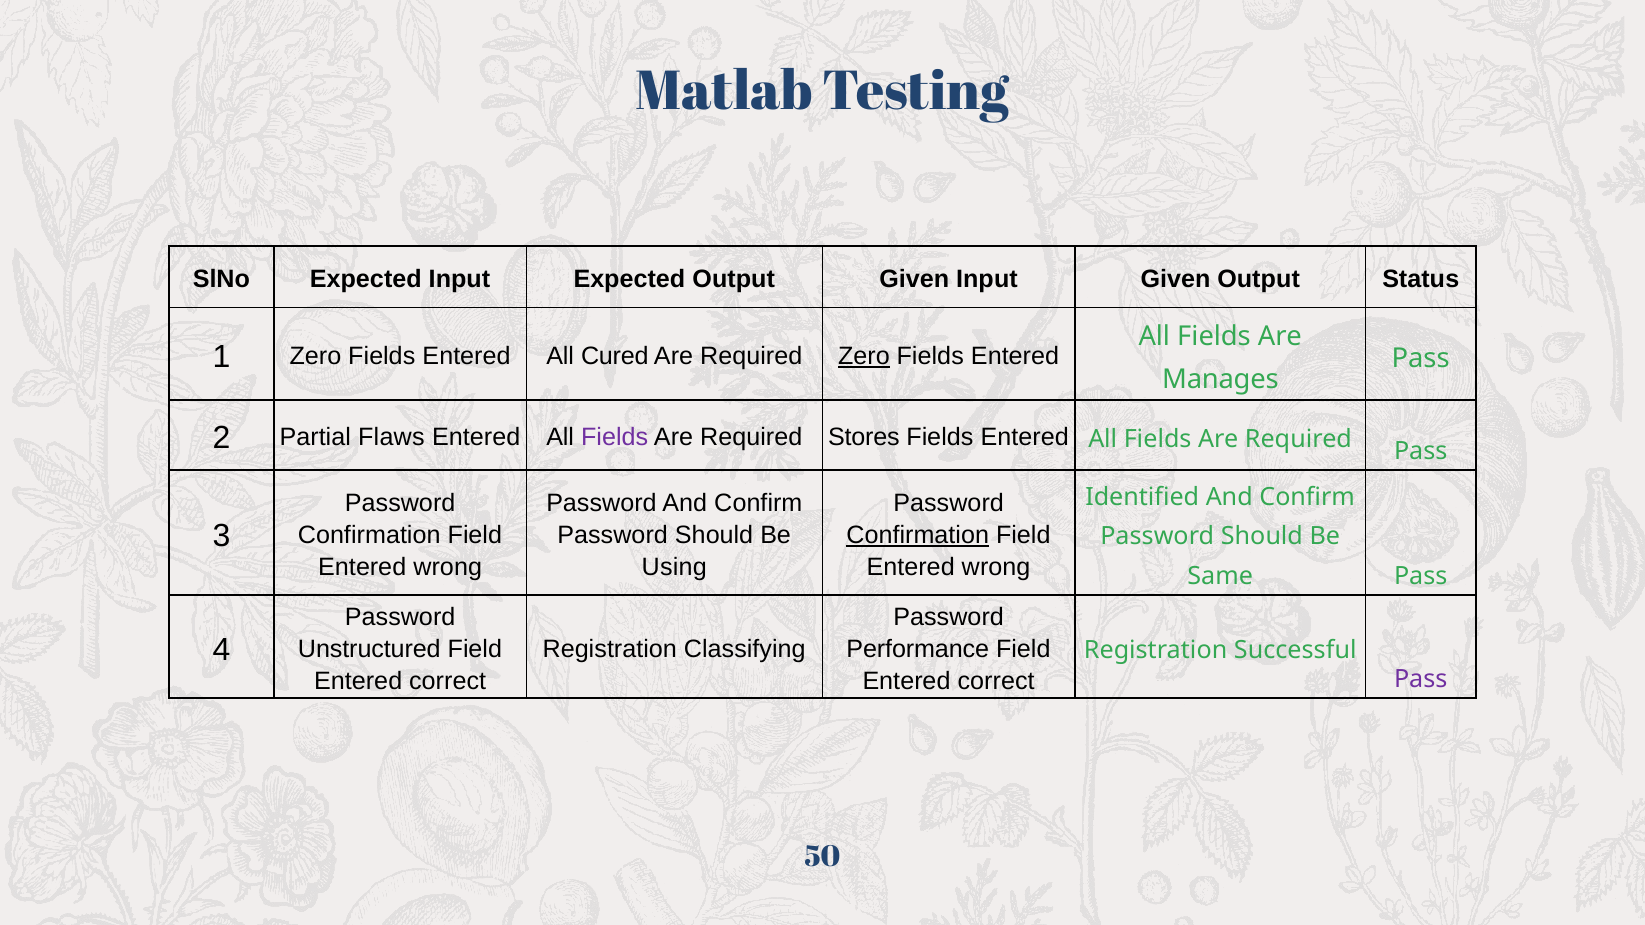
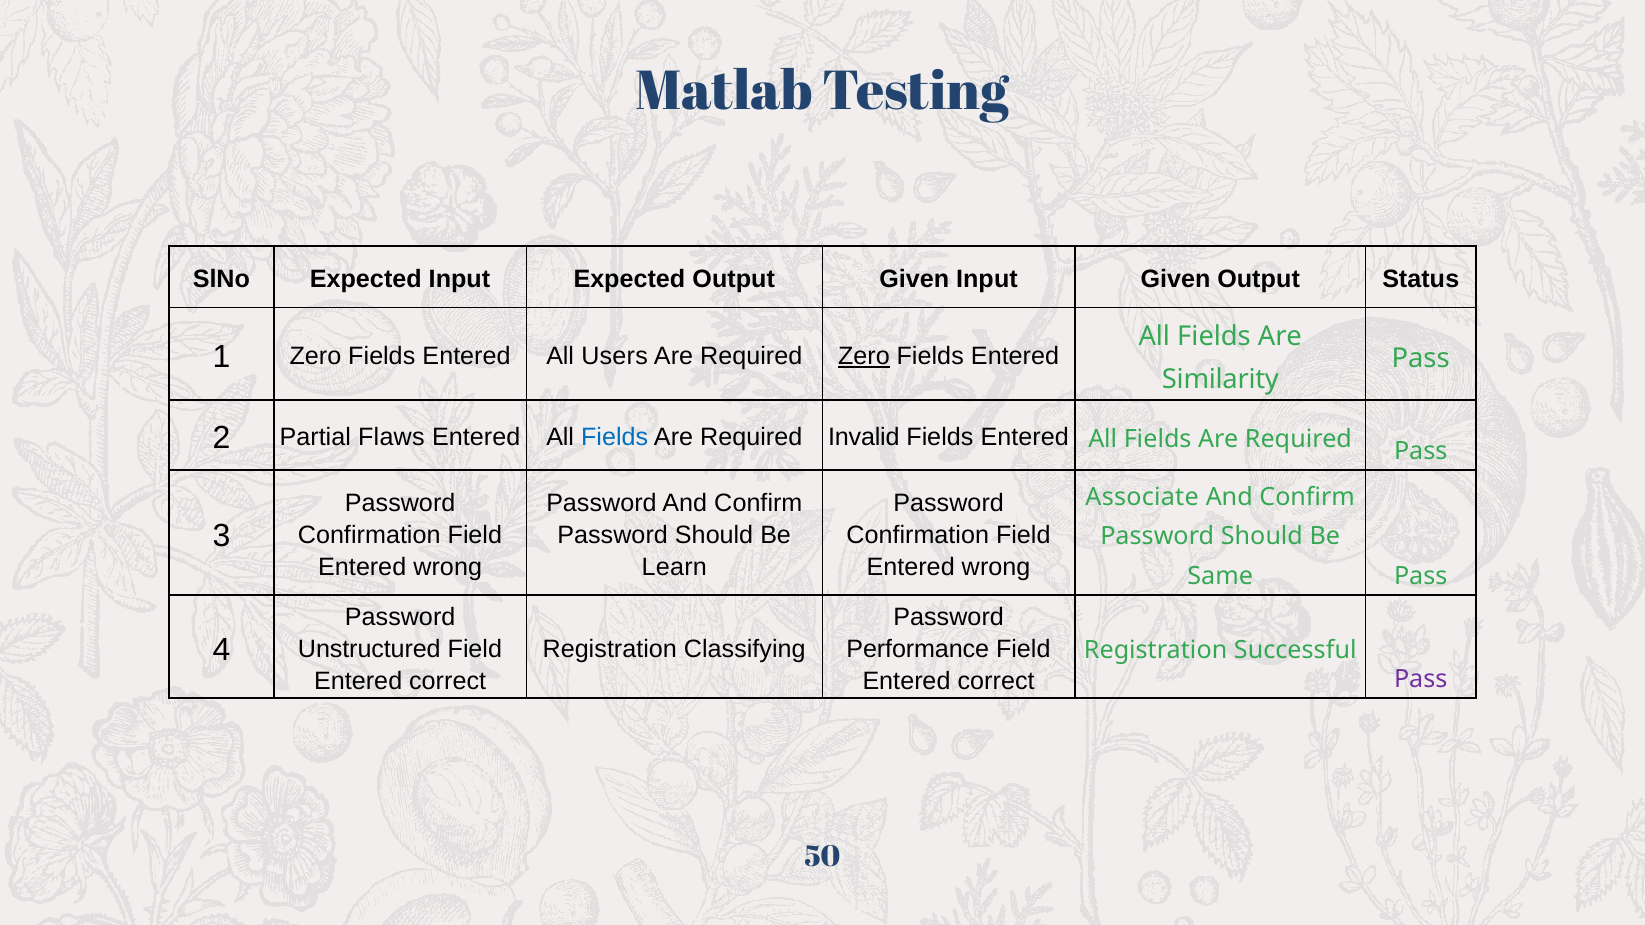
Cured: Cured -> Users (615, 357)
Manages: Manages -> Similarity (1220, 380)
Fields colour: purple -> blue (615, 438)
Stores: Stores -> Invalid (864, 438)
Identified: Identified -> Associate (1142, 497)
Confirmation underline: present -> none (918, 535)
Using: Using -> Learn (674, 567)
